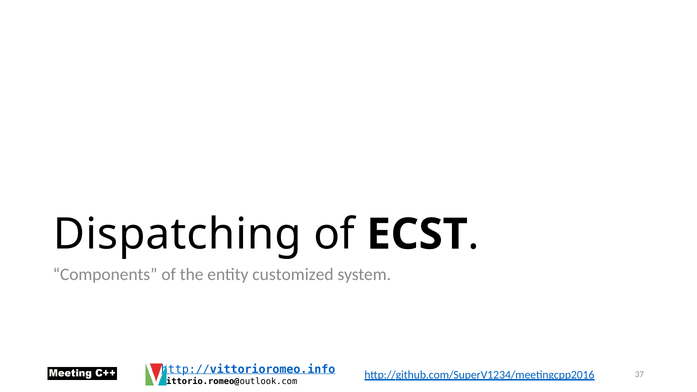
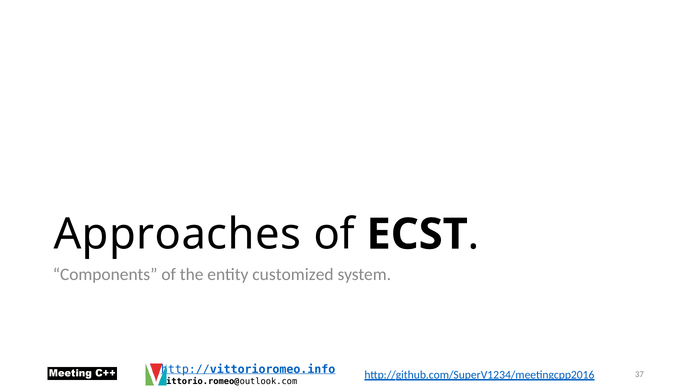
Dispatching: Dispatching -> Approaches (177, 234)
